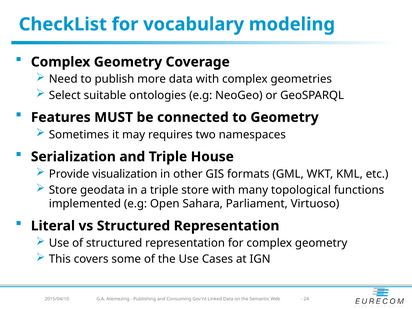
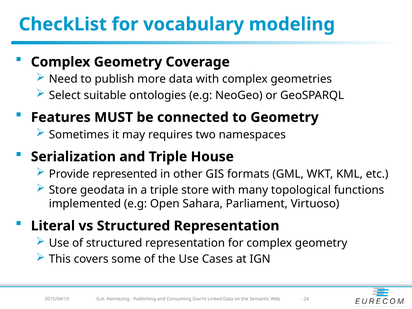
visualization: visualization -> represented (125, 174)
